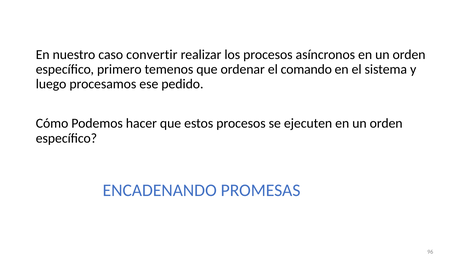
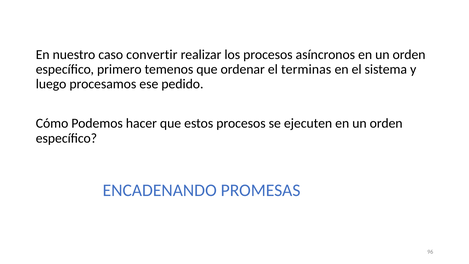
comando: comando -> terminas (306, 69)
